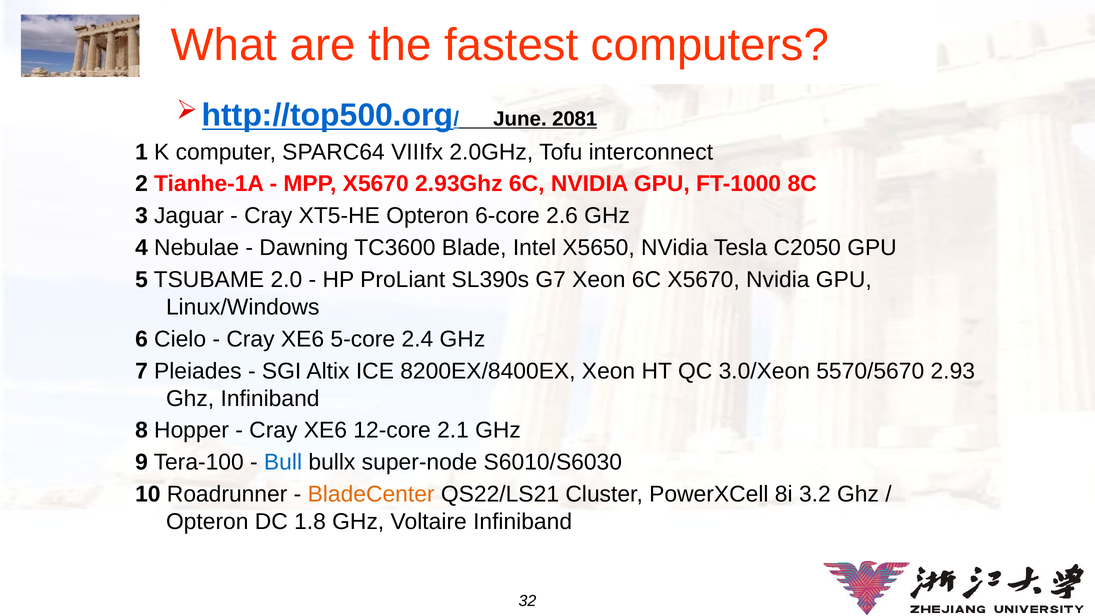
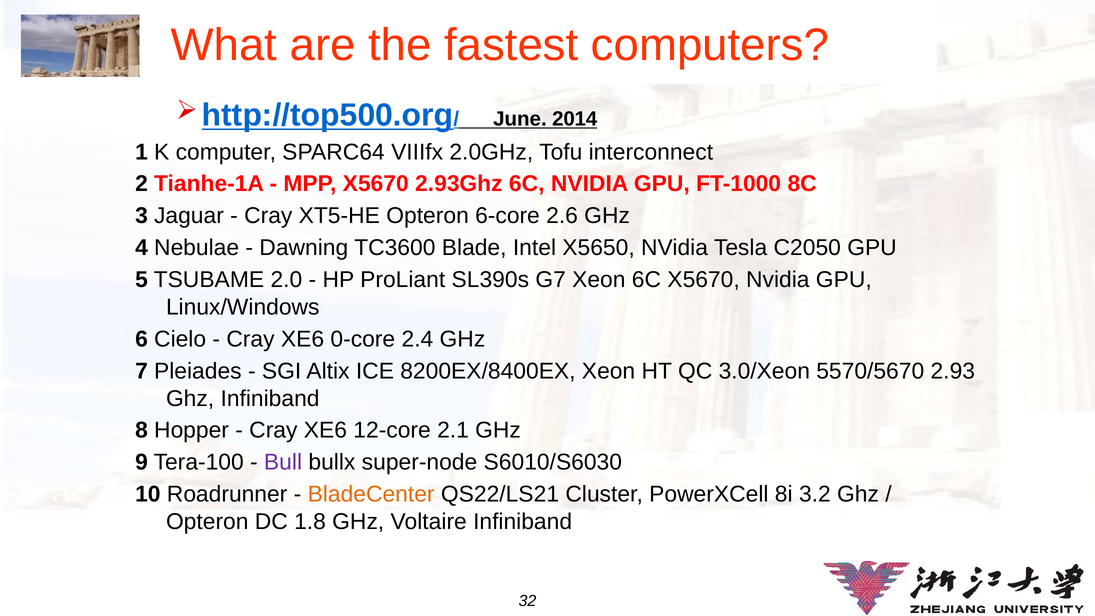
2081: 2081 -> 2014 (575, 119)
5-core: 5-core -> 0-core (363, 339)
Bull colour: blue -> purple (283, 462)
